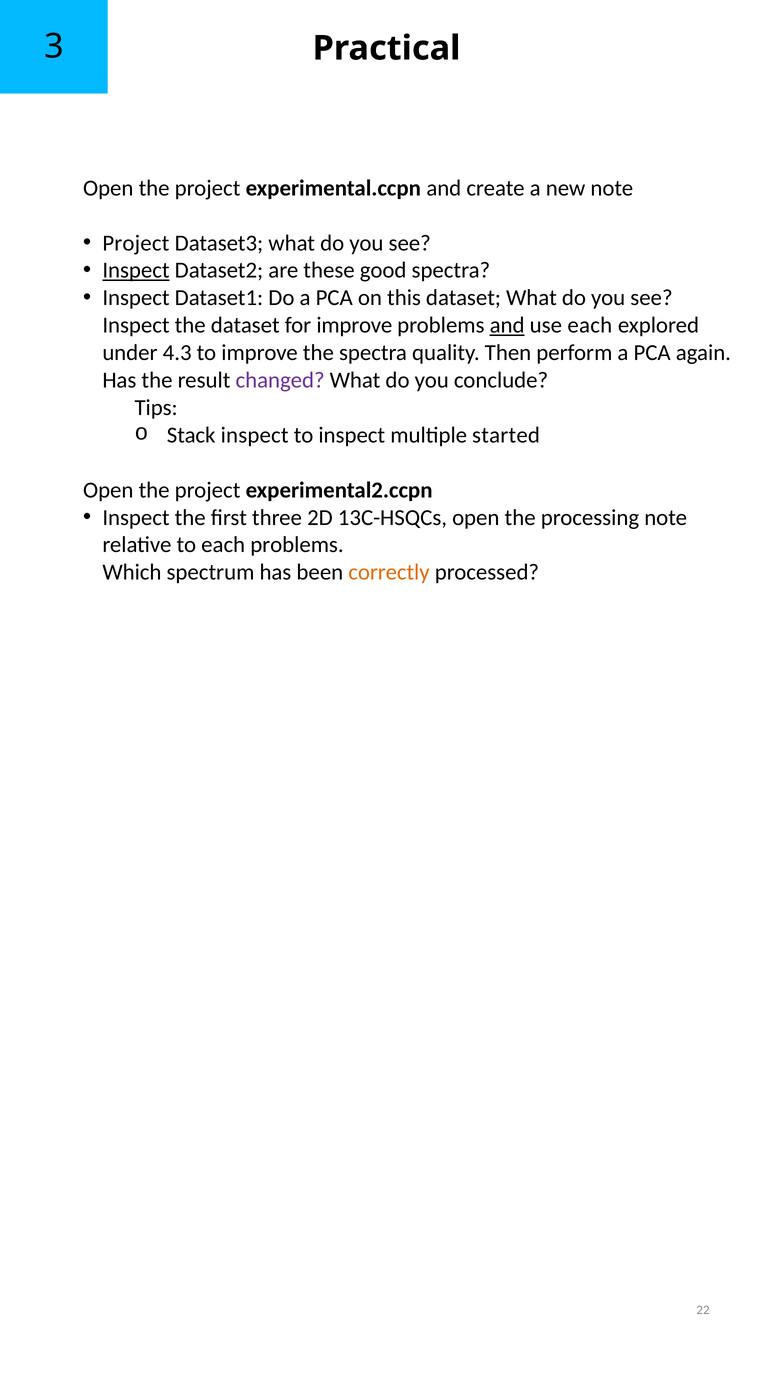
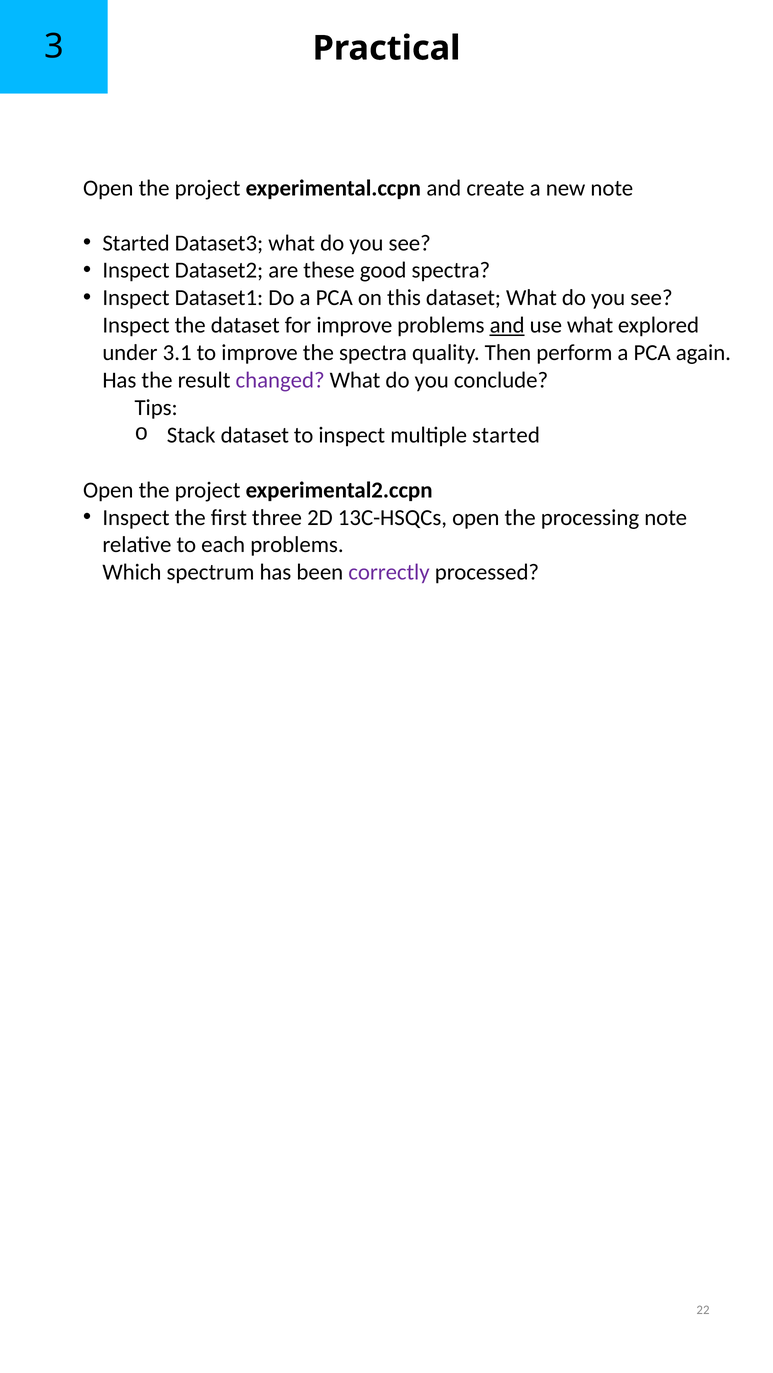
Project: Project -> Started (136, 243)
Inspect underline: present -> none (136, 271)
use each: each -> what (590, 326)
4.3: 4.3 -> 3.1 (177, 353)
Stack inspect: inspect -> dataset (255, 436)
correctly colour: orange -> purple (389, 573)
